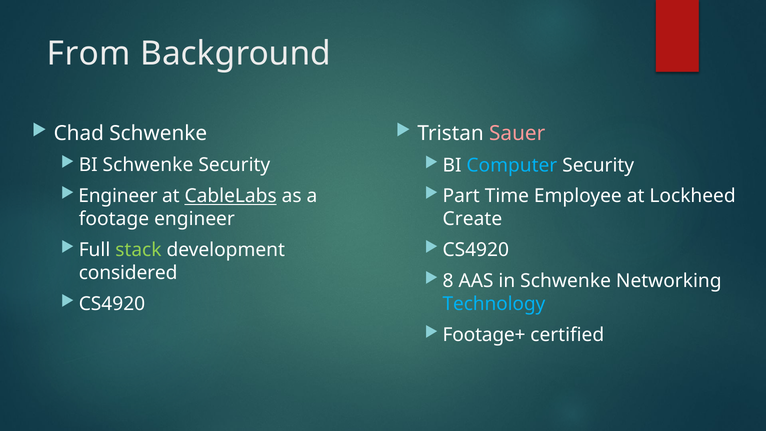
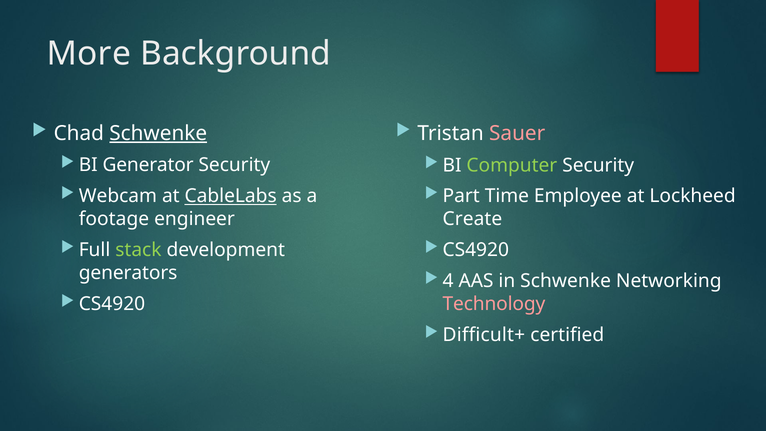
From: From -> More (89, 54)
Schwenke underline: none -> present (158, 133)
BI Schwenke: Schwenke -> Generator (148, 165)
Computer colour: light blue -> light green (512, 165)
Engineer: Engineer -> Webcam (118, 196)
considered: considered -> generators (128, 273)
8: 8 -> 4 (448, 281)
Technology colour: light blue -> pink (494, 304)
Footage+: Footage+ -> Difficult+ (484, 335)
